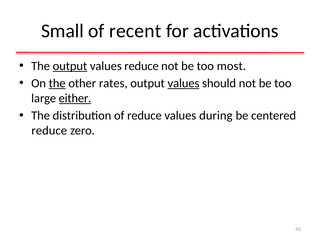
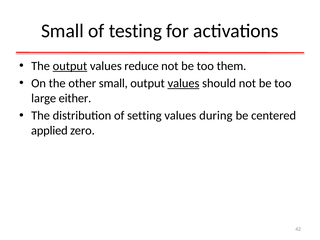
recent: recent -> testing (135, 31)
most: most -> them (232, 66)
the underline: present -> none (57, 83)
other rates: rates -> small (113, 83)
either underline: present -> none (75, 98)
of reduce: reduce -> setting (144, 116)
reduce: reduce -> applied (49, 131)
